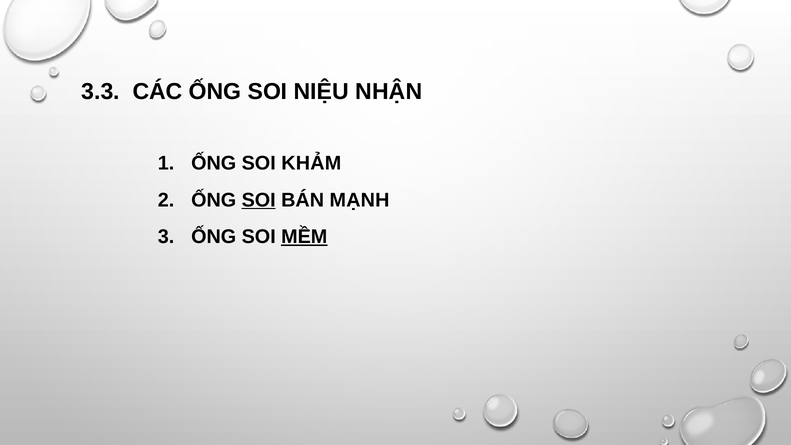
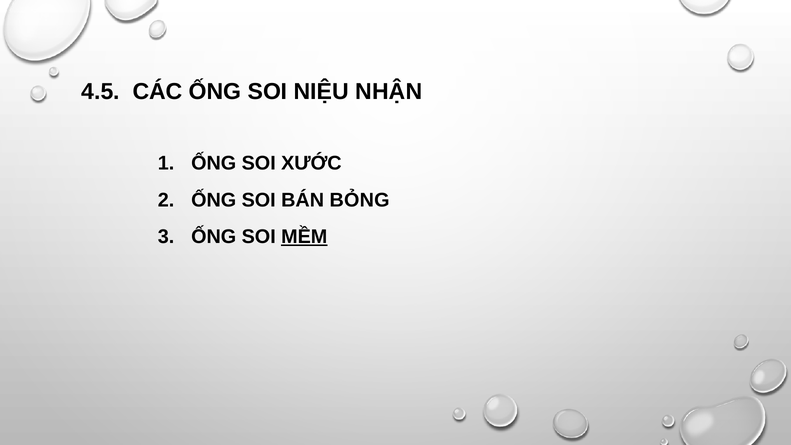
3.3: 3.3 -> 4.5 (101, 92)
KHẢM: KHẢM -> XƯỚC (311, 163)
SOI underline: present -> none (259, 200)
MẠNH: MẠNH -> BỎNG (360, 200)
